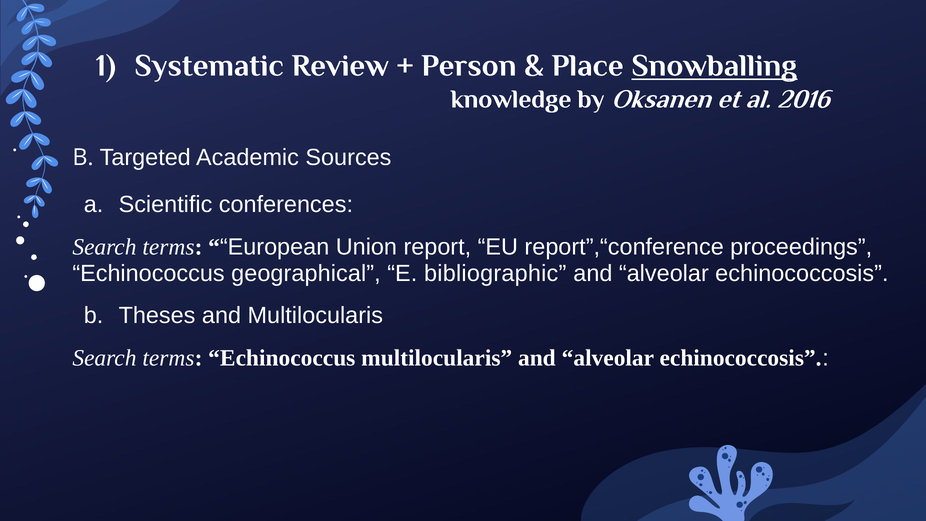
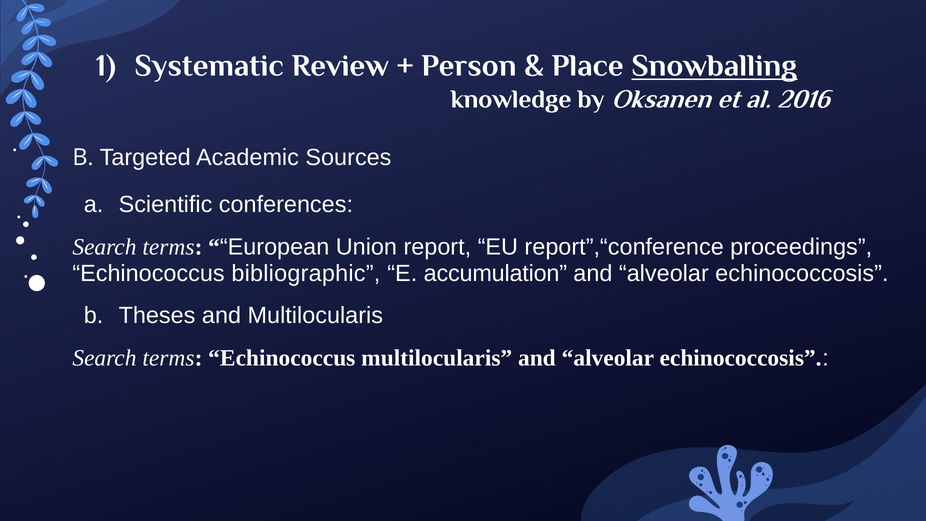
geographical: geographical -> bibliographic (306, 274)
bibliographic: bibliographic -> accumulation (495, 274)
